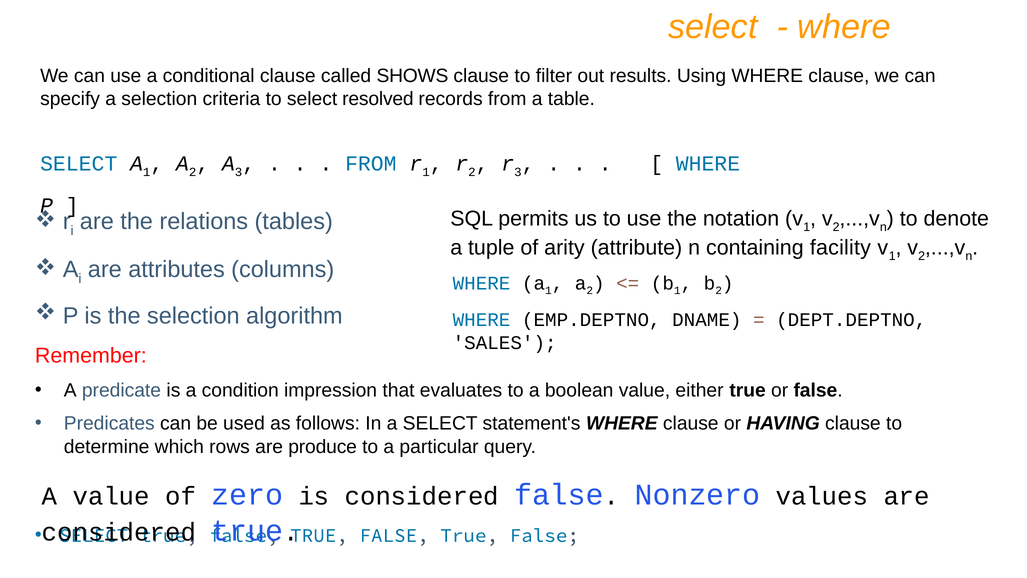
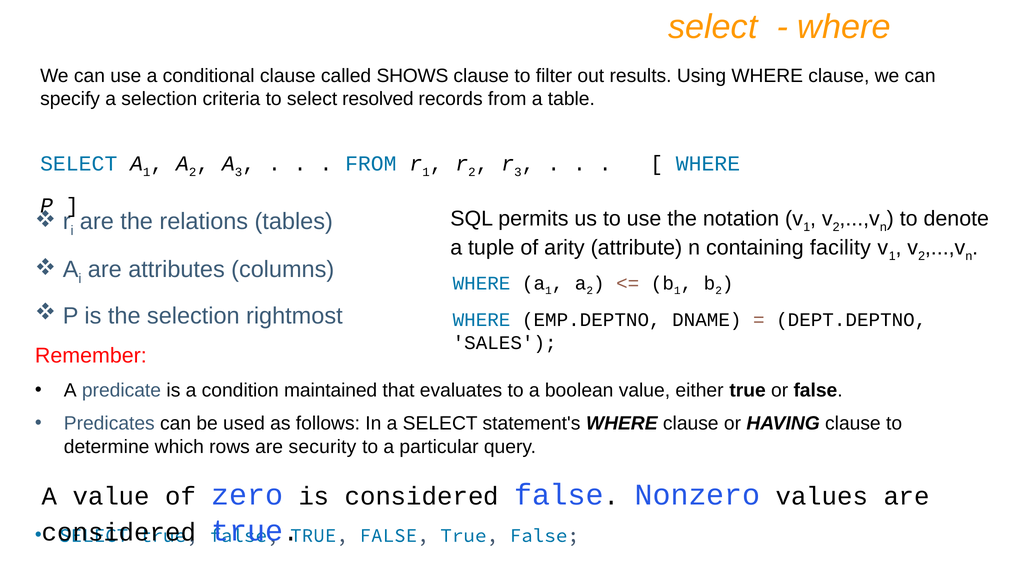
algorithm: algorithm -> rightmost (294, 316)
impression: impression -> maintained (331, 390)
produce: produce -> security (322, 446)
